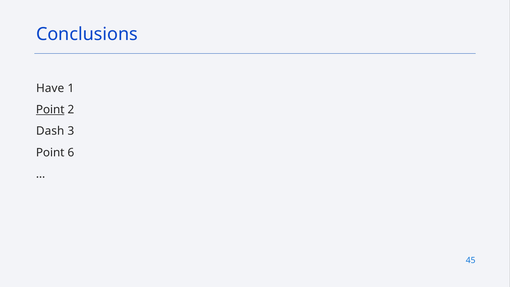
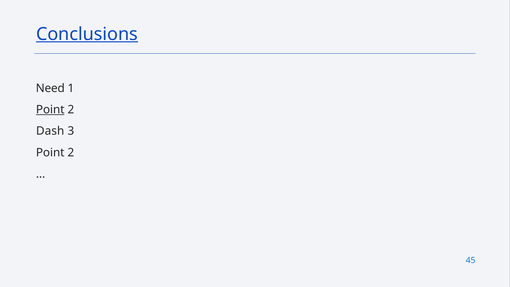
Conclusions underline: none -> present (87, 34)
Have: Have -> Need (50, 88)
6: 6 -> 2 (71, 152)
